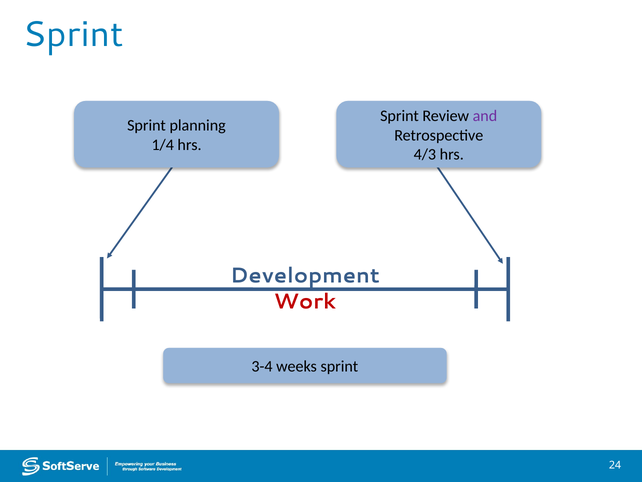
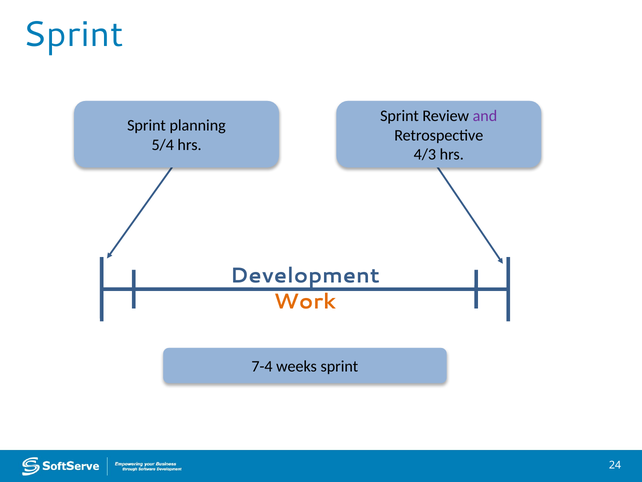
1/4: 1/4 -> 5/4 (163, 145)
Work colour: red -> orange (305, 301)
3-4: 3-4 -> 7-4 (262, 366)
